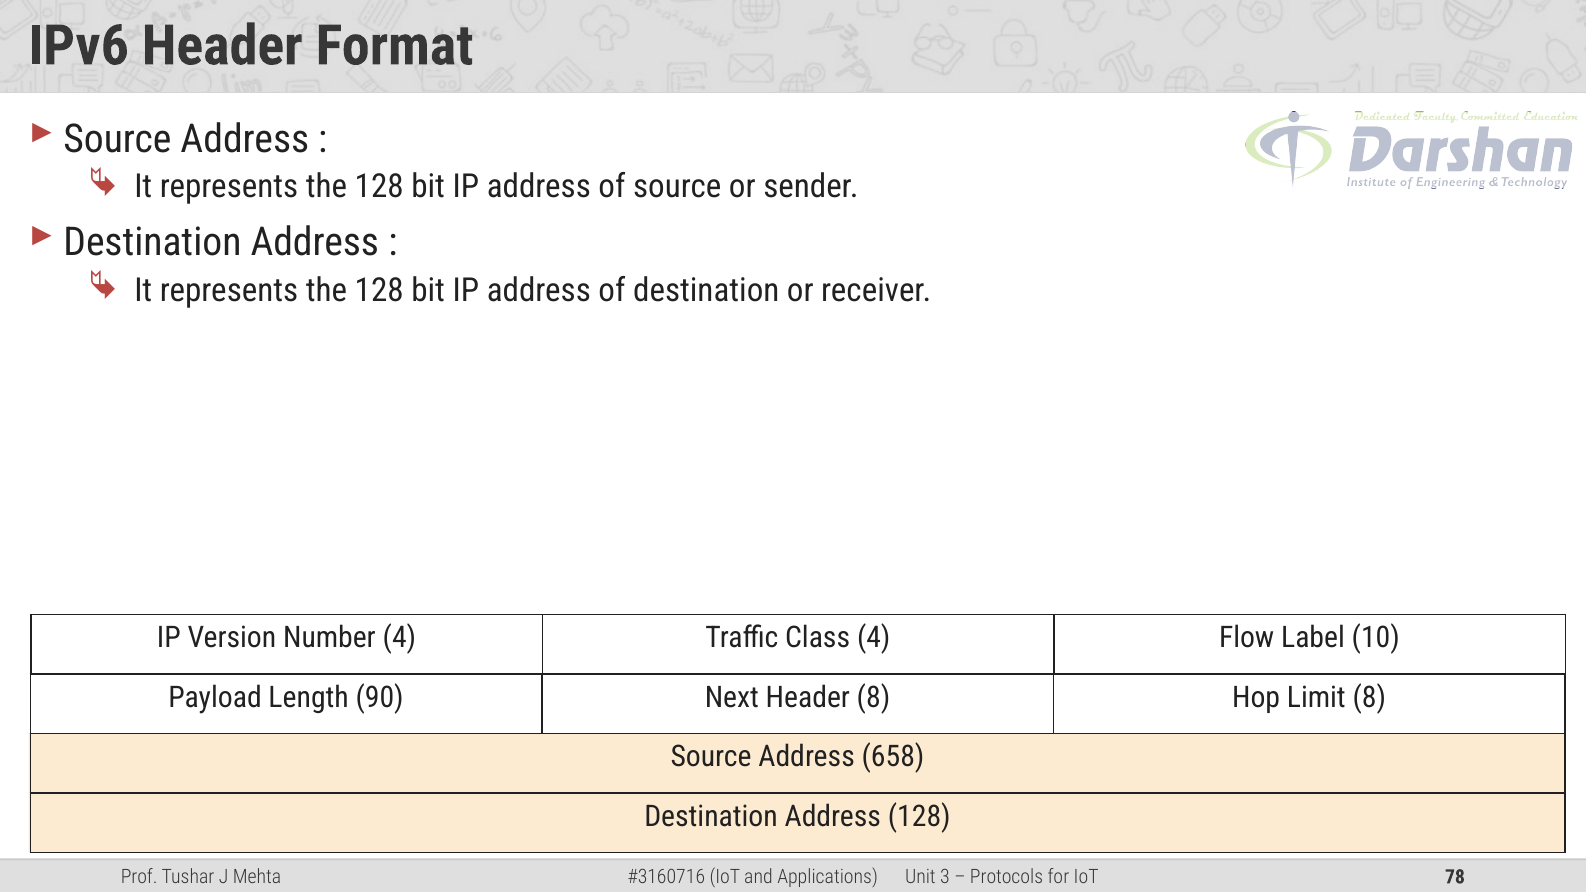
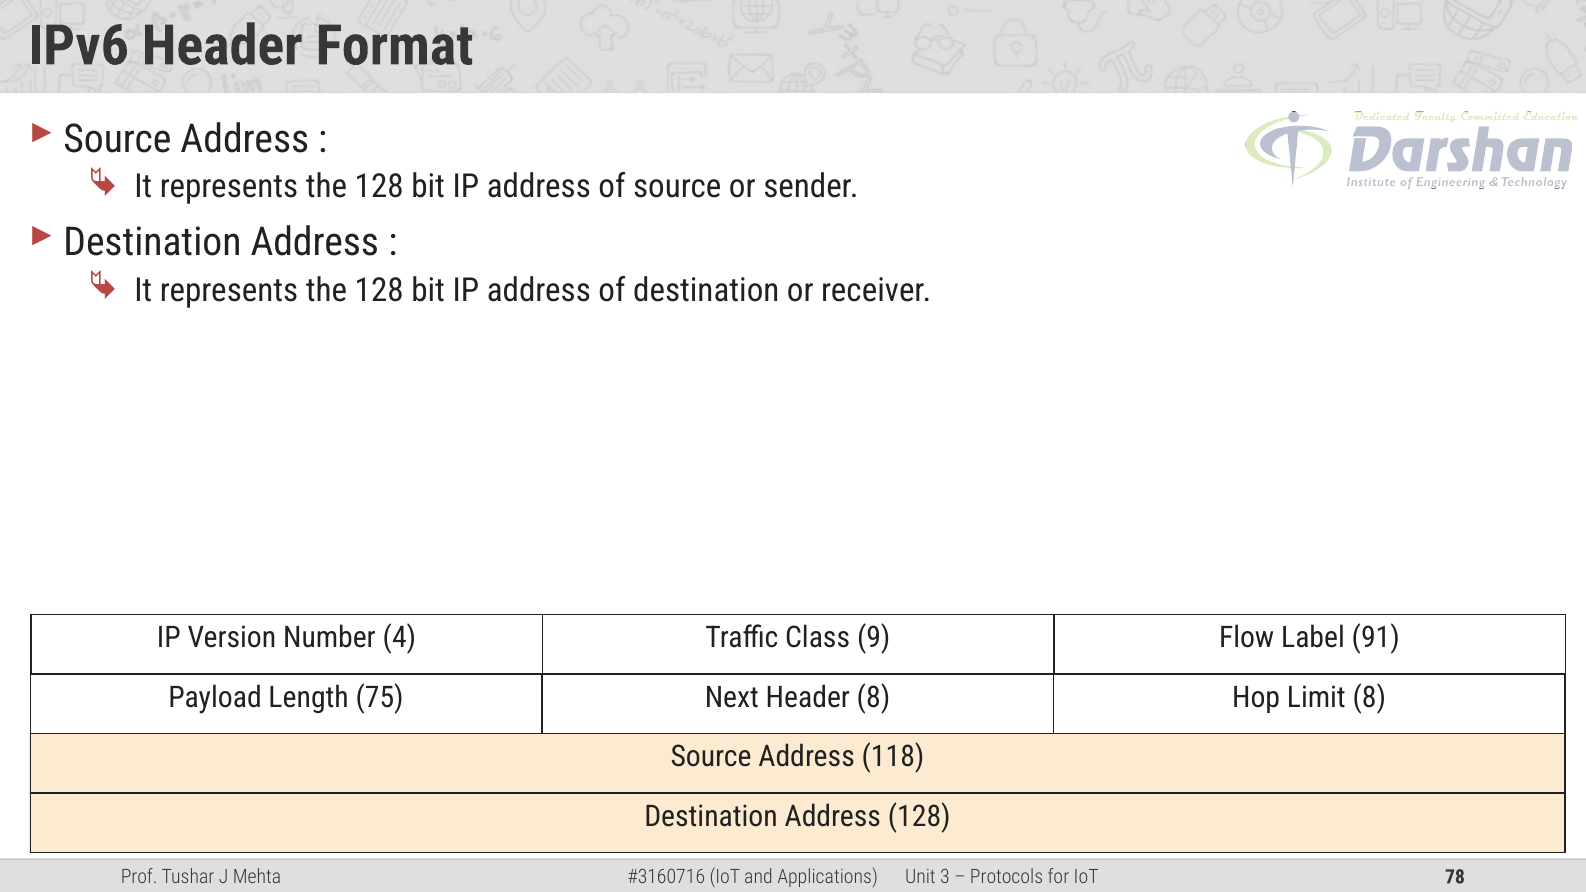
Class 4: 4 -> 9 (874, 638)
10: 10 -> 91 (1376, 638)
90: 90 -> 75 (380, 698)
658: 658 -> 118 (893, 757)
